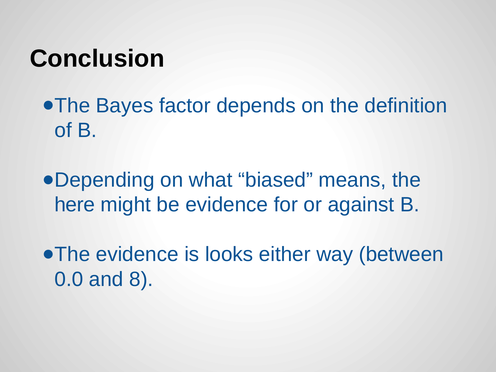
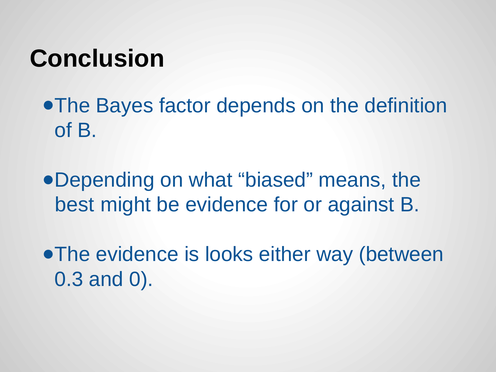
here: here -> best (75, 205)
0.0: 0.0 -> 0.3 (69, 279)
8: 8 -> 0 (141, 279)
